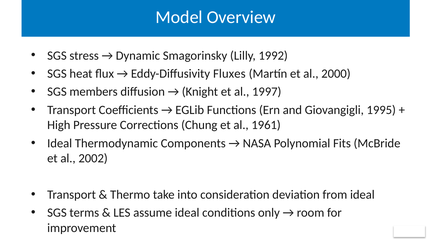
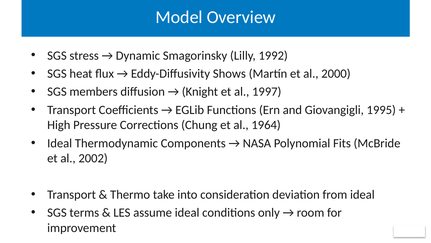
Fluxes: Fluxes -> Shows (229, 73)
1961: 1961 -> 1964 (266, 125)
